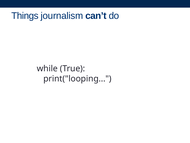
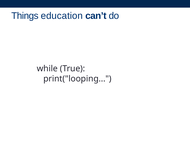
journalism: journalism -> education (62, 16)
